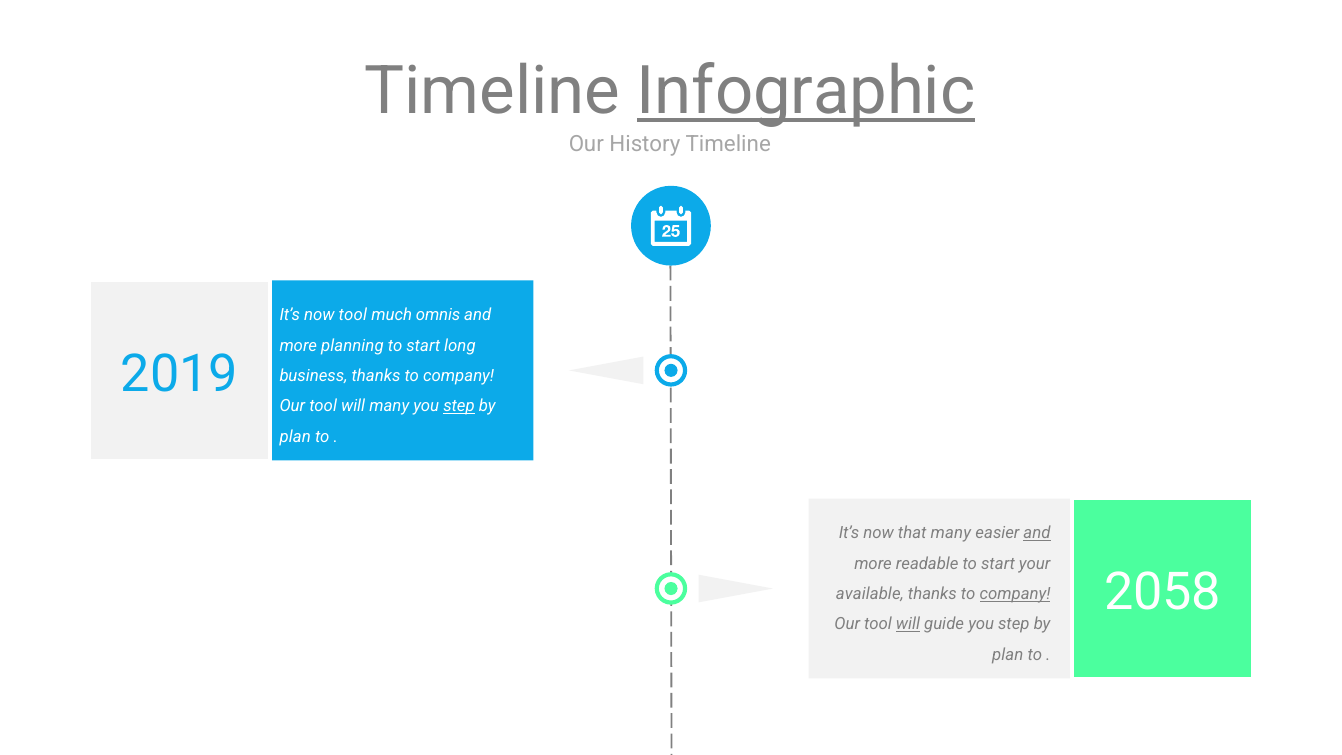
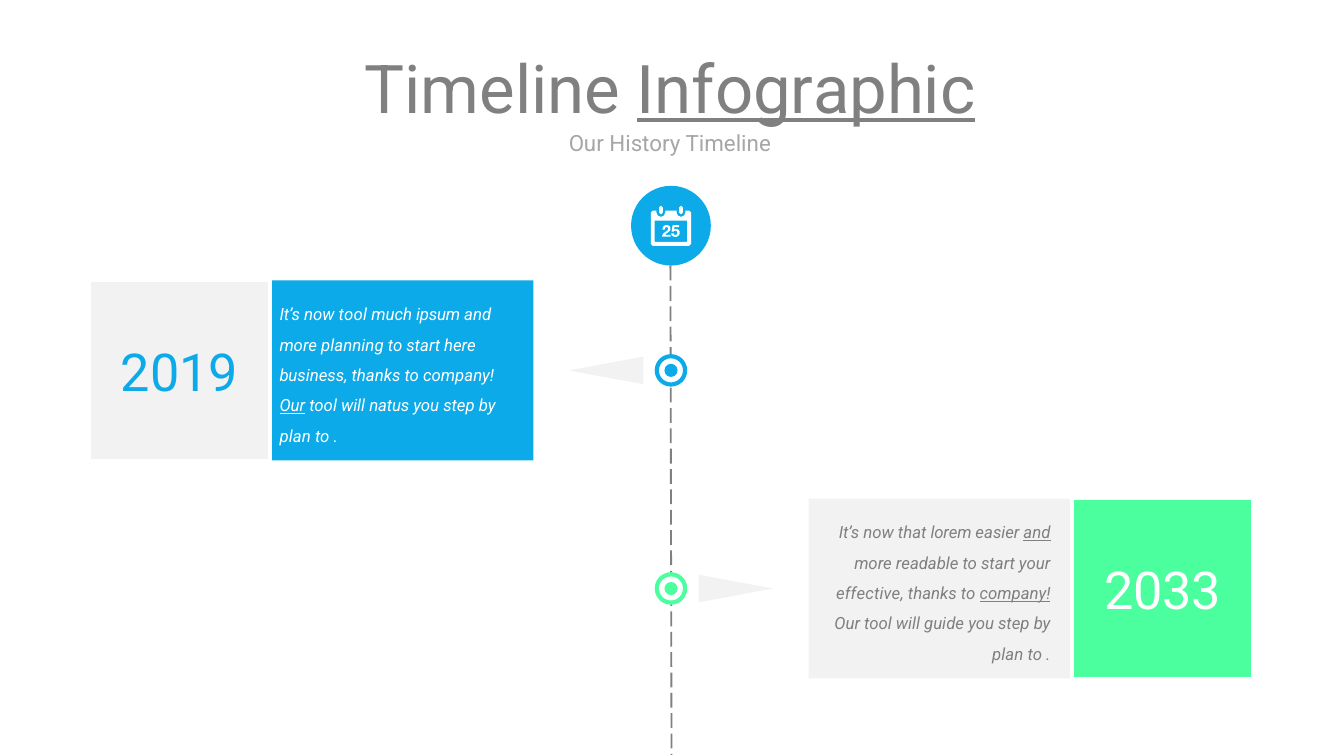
omnis: omnis -> ipsum (438, 315)
long: long -> here (460, 346)
Our underline: none -> present (292, 406)
will many: many -> natus (389, 406)
step underline: present -> none (459, 406)
that many: many -> lorem (951, 533)
2058: 2058 -> 2033 (1163, 592)
available: available -> effective (870, 594)
will underline: present -> none (908, 624)
